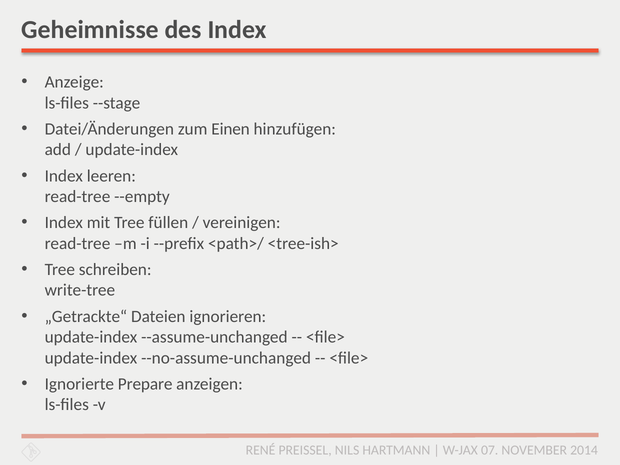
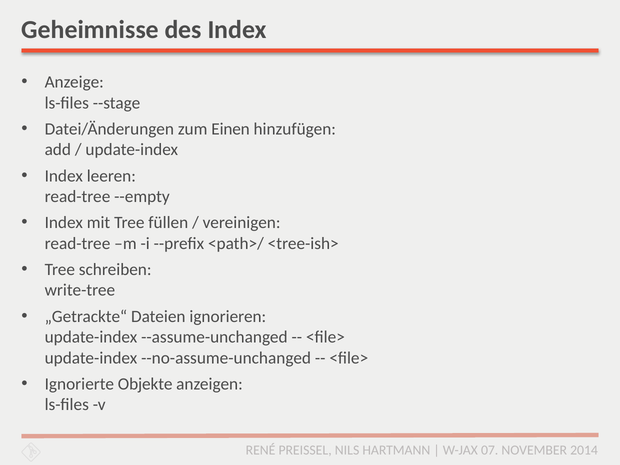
Prepare: Prepare -> Objekte (145, 384)
